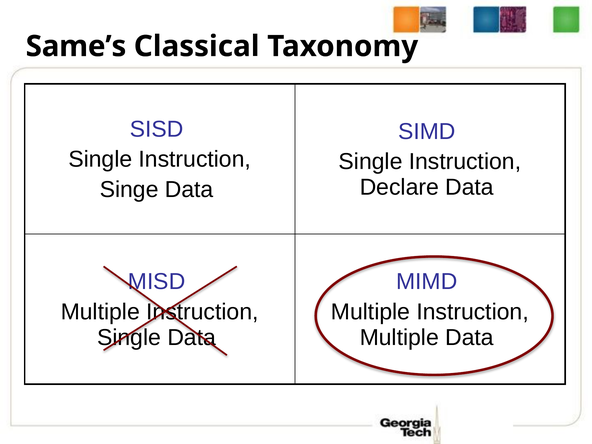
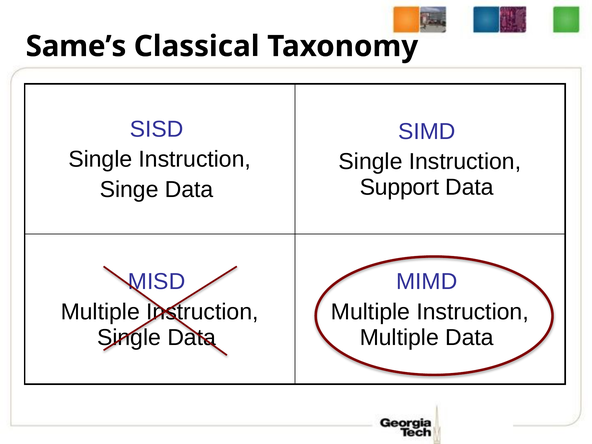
Declare: Declare -> Support (399, 187)
